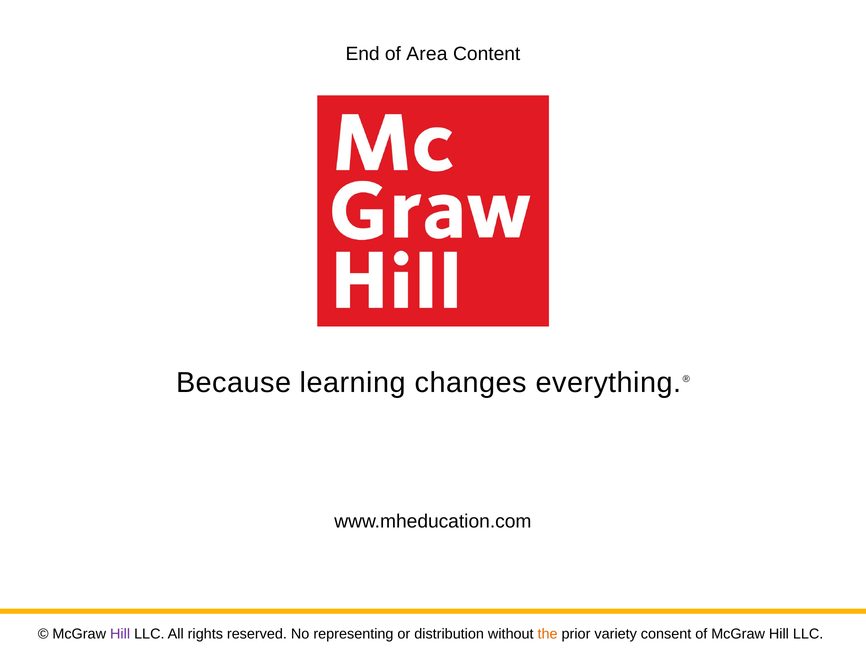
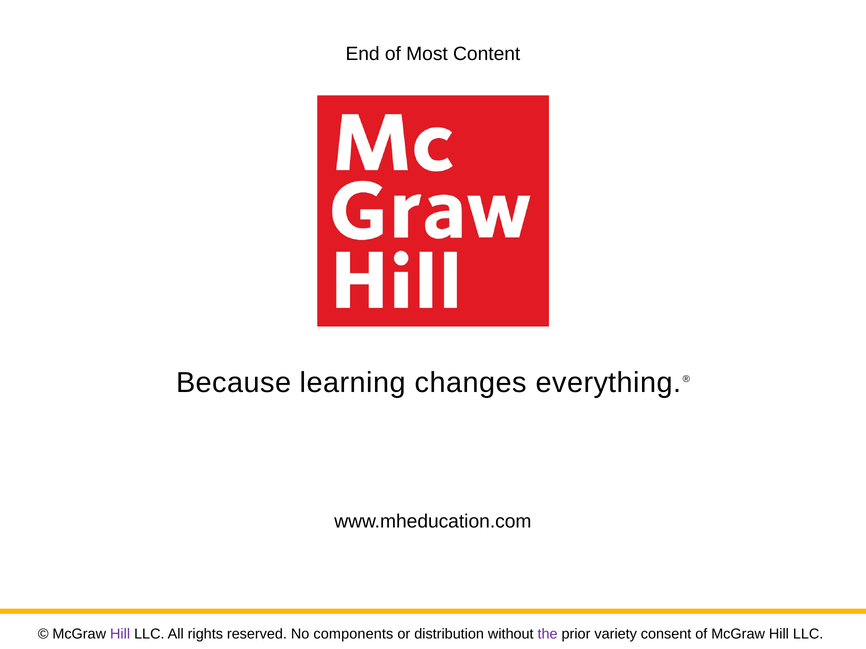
Area: Area -> Most (427, 54)
representing: representing -> components (353, 634)
the colour: orange -> purple (548, 634)
